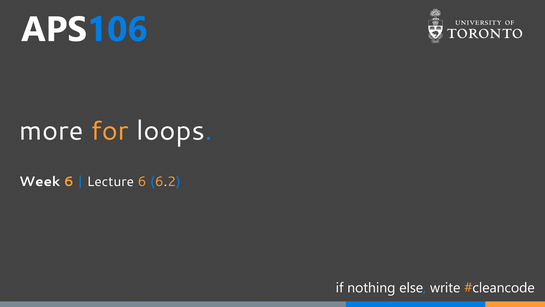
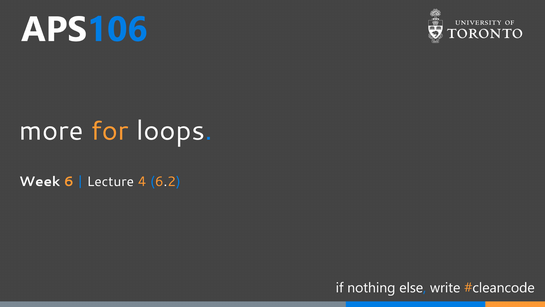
Lecture 6: 6 -> 4 (142, 181)
